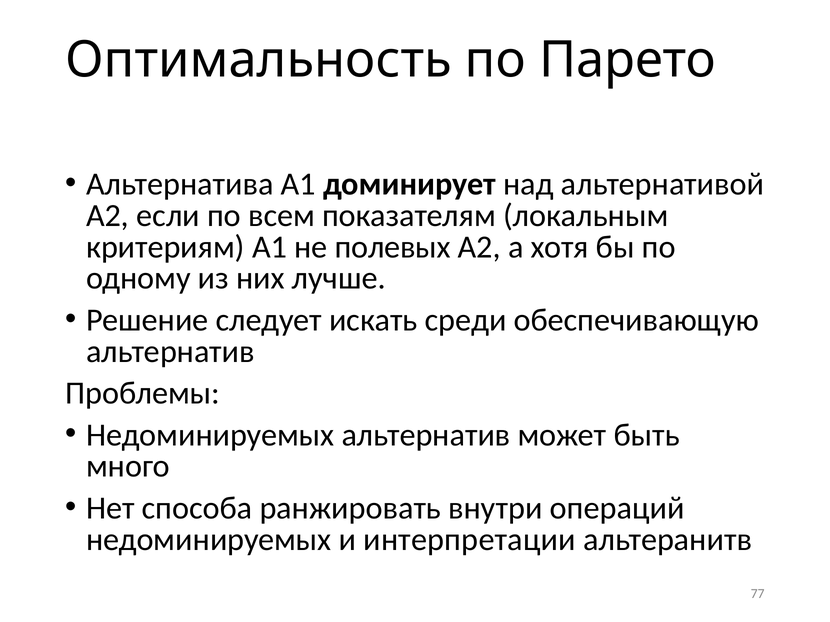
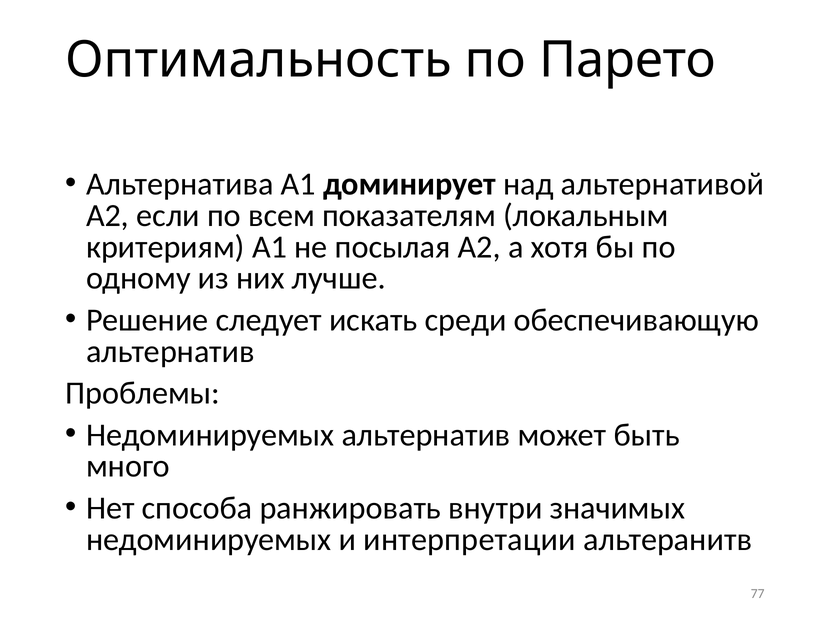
полевых: полевых -> посылая (393, 247)
операций: операций -> значимых (617, 508)
